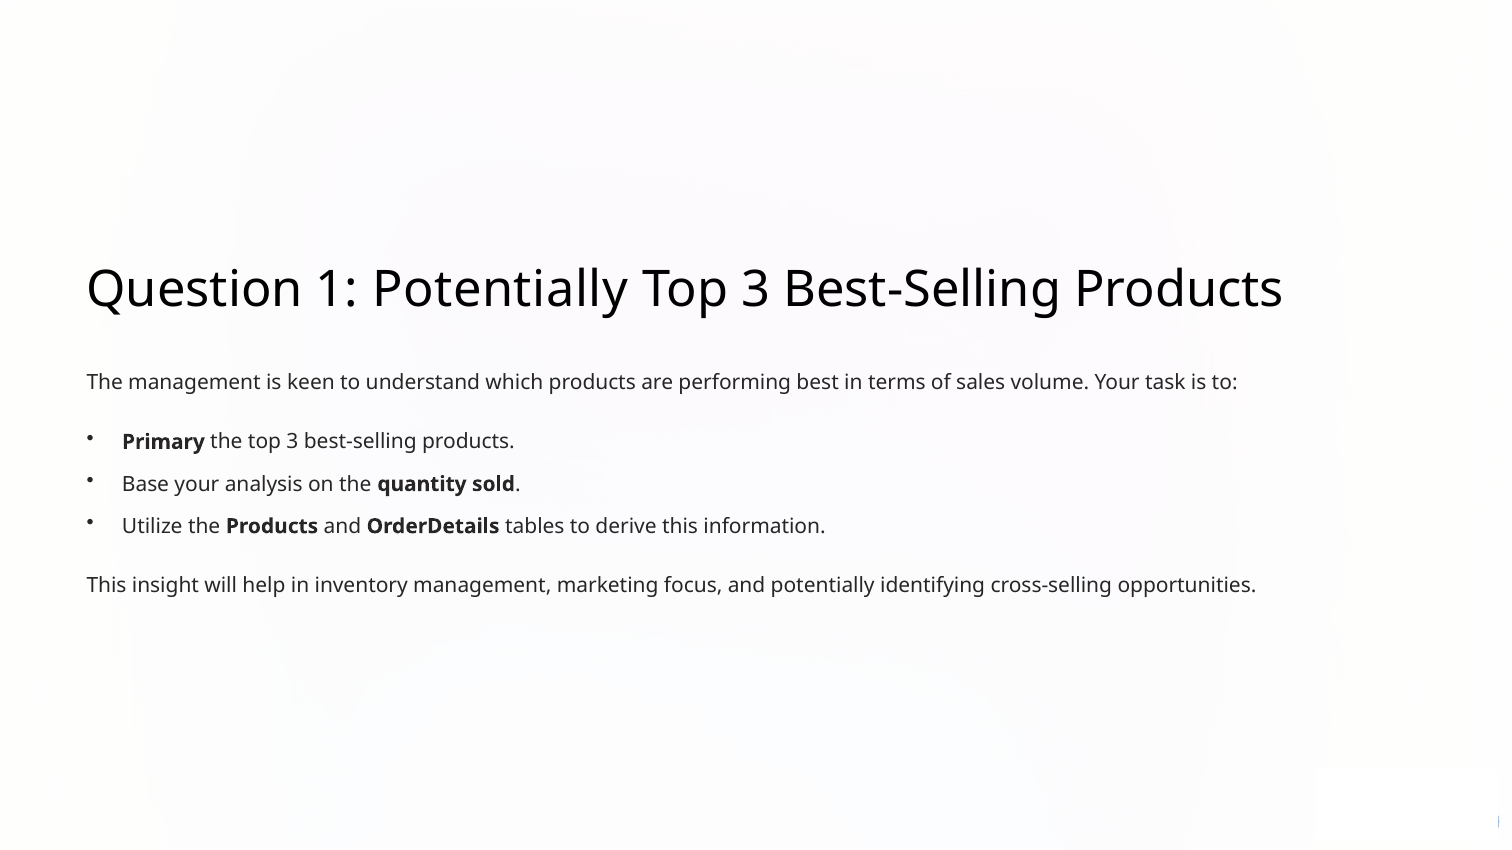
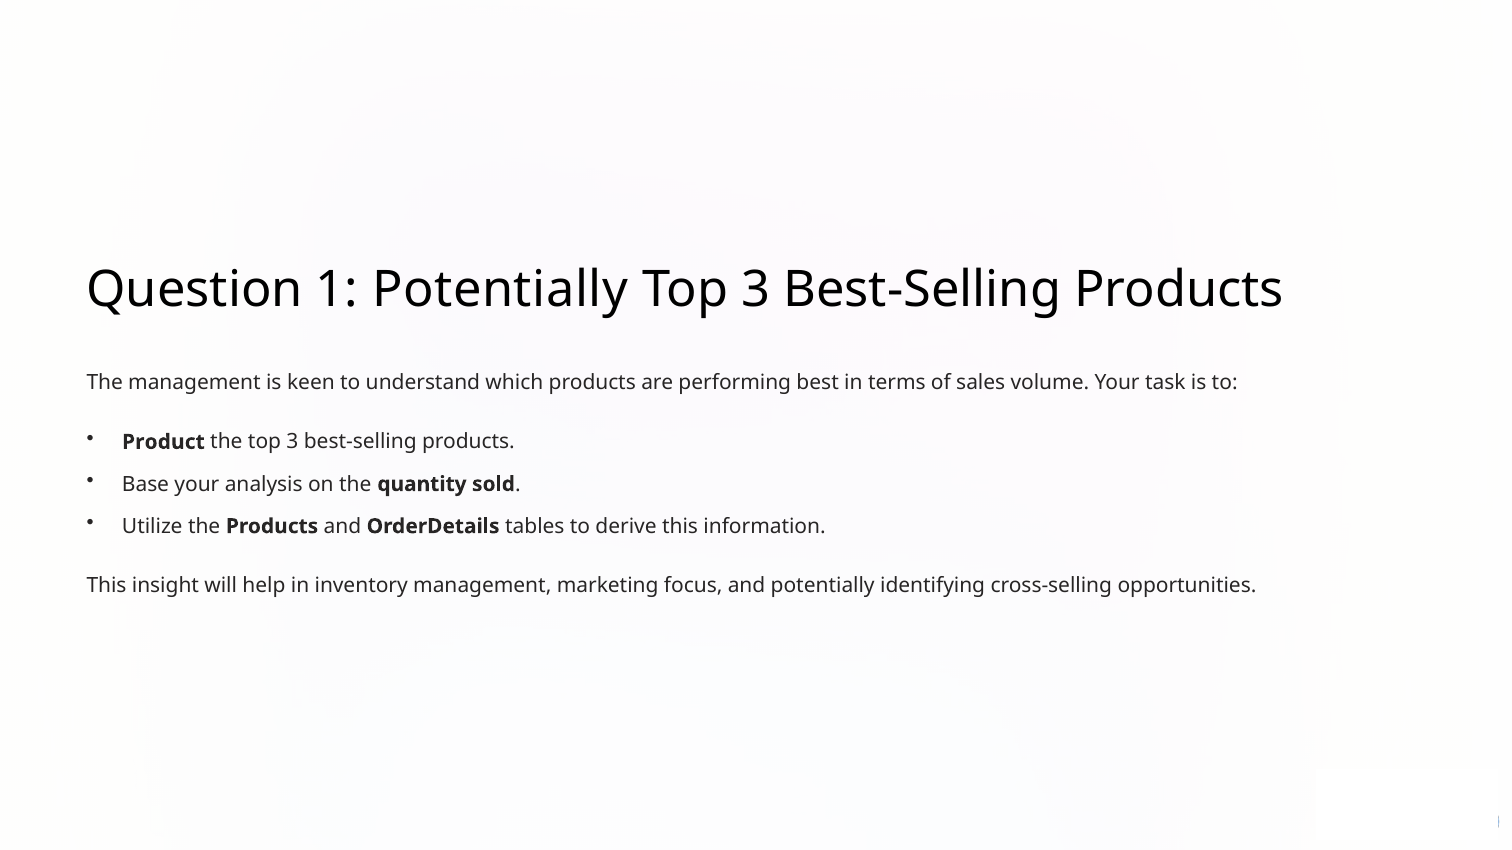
Primary: Primary -> Product (163, 442)
